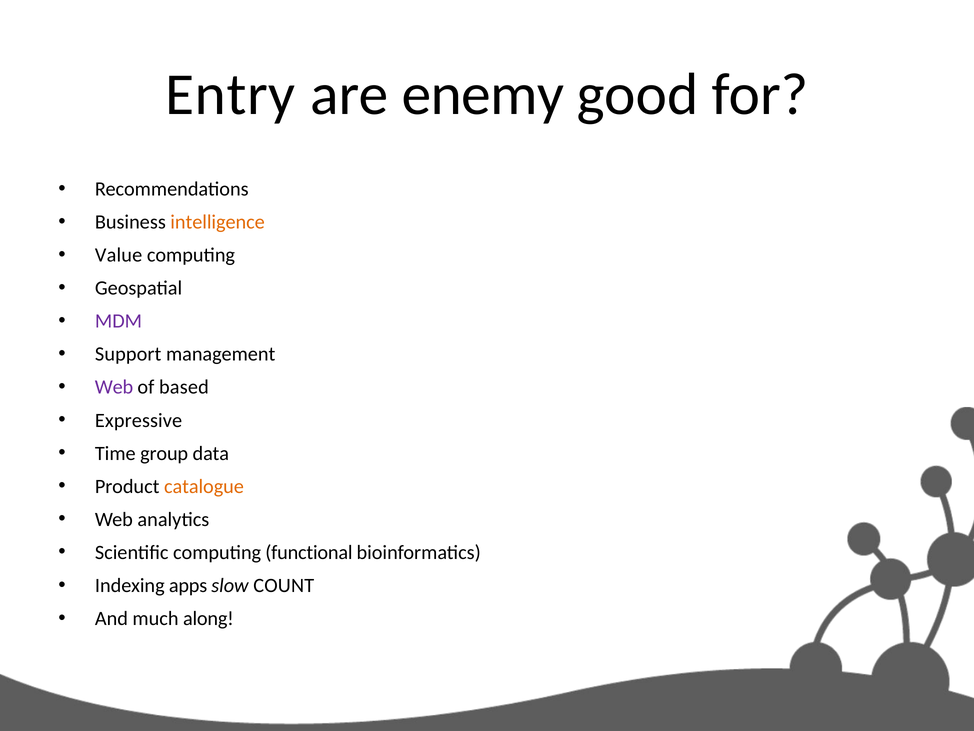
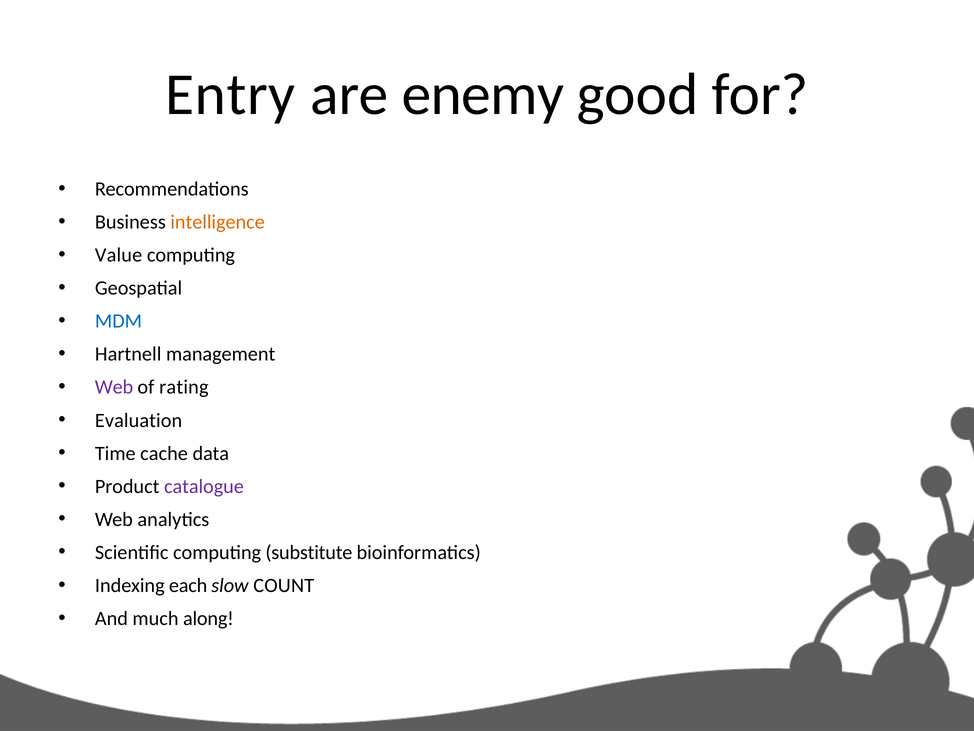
MDM colour: purple -> blue (119, 321)
Support: Support -> Hartnell (128, 354)
based: based -> rating (184, 387)
Expressive: Expressive -> Evaluation (139, 420)
group: group -> cache (164, 453)
catalogue colour: orange -> purple (204, 486)
functional: functional -> substitute (309, 552)
apps: apps -> each (188, 585)
